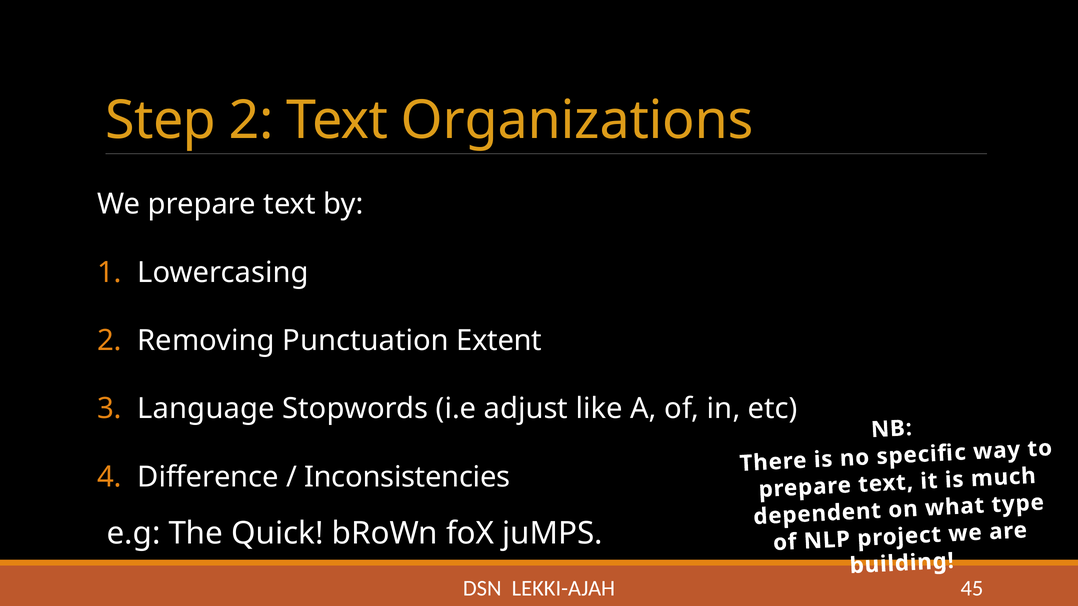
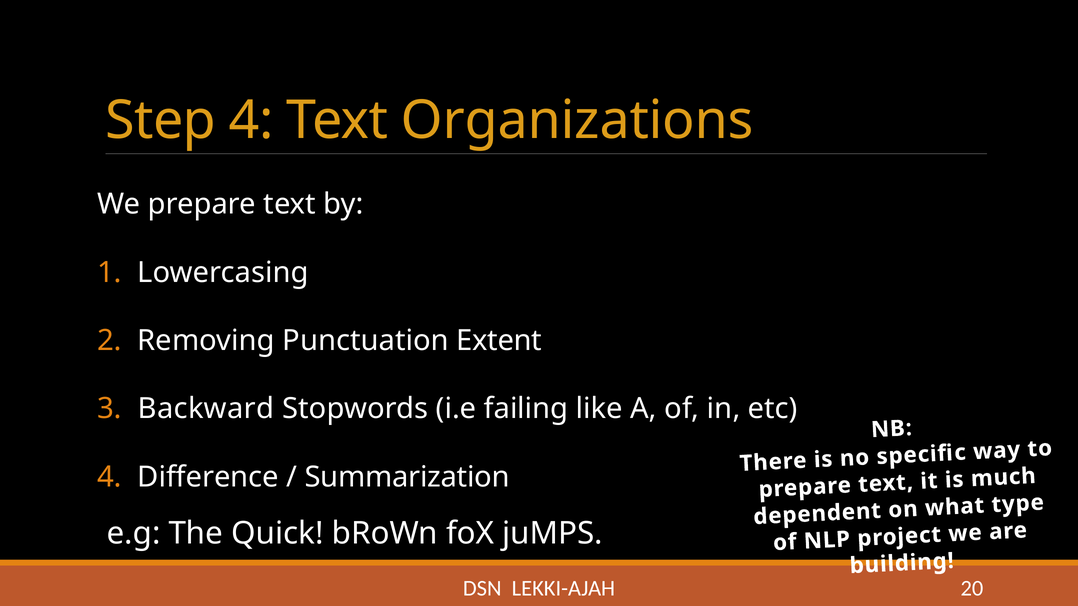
Step 2: 2 -> 4 (251, 121)
Language: Language -> Backward (206, 409)
adjust: adjust -> failing (526, 409)
Inconsistencies: Inconsistencies -> Summarization (407, 477)
45: 45 -> 20 (972, 589)
